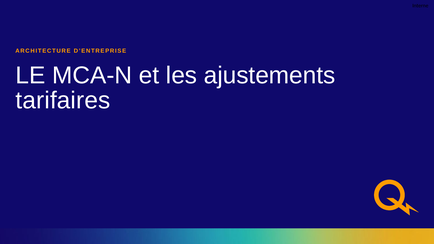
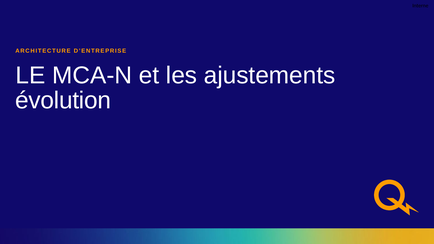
tarifaires: tarifaires -> évolution (63, 100)
